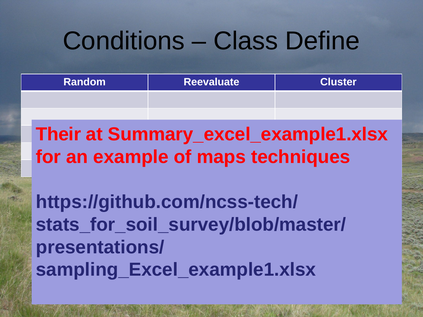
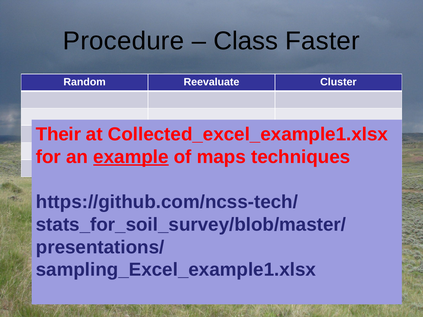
Conditions: Conditions -> Procedure (124, 41)
Define: Define -> Faster (322, 41)
Summary_excel_example1.xlsx: Summary_excel_example1.xlsx -> Collected_excel_example1.xlsx (248, 135)
example underline: none -> present (131, 157)
